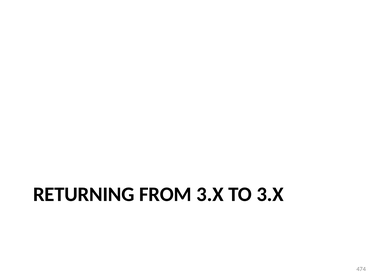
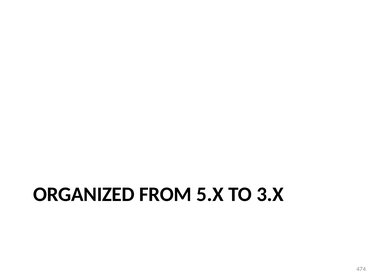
RETURNING: RETURNING -> ORGANIZED (84, 194)
FROM 3.X: 3.X -> 5.X (210, 194)
